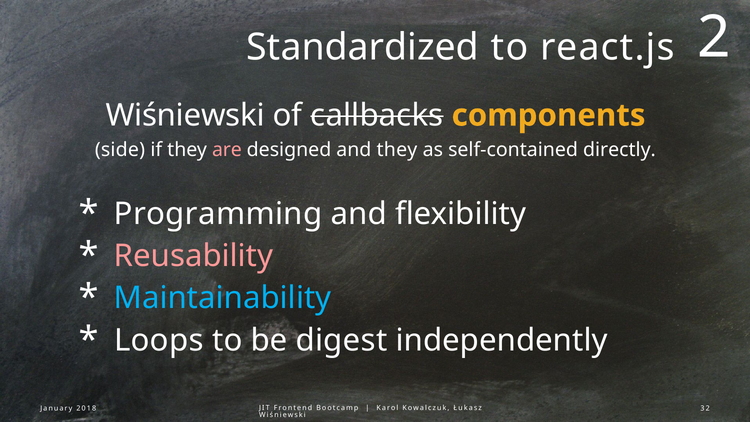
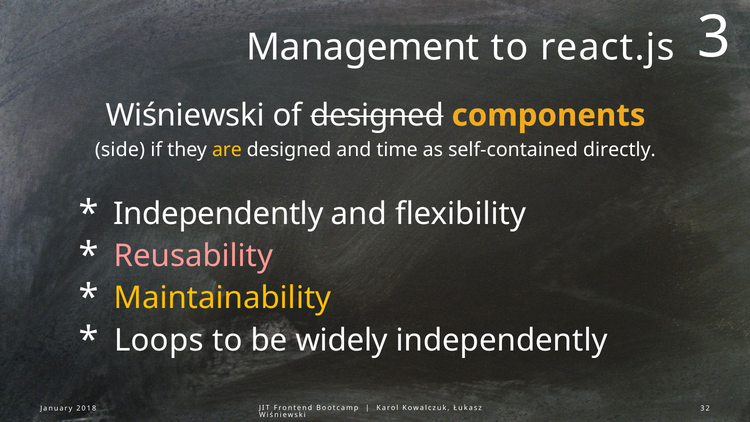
Standardized: Standardized -> Management (363, 47)
2: 2 -> 3 (714, 38)
of callbacks: callbacks -> designed (377, 115)
are colour: pink -> yellow (227, 150)
and they: they -> time (397, 150)
Programming: Programming -> Independently (218, 214)
Maintainability colour: light blue -> yellow (222, 298)
digest: digest -> widely (342, 340)
